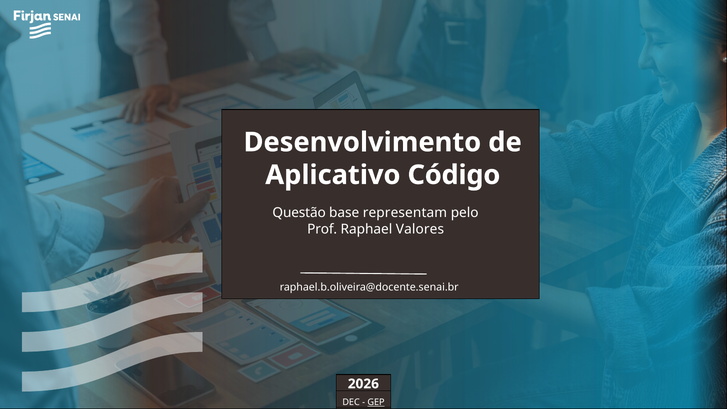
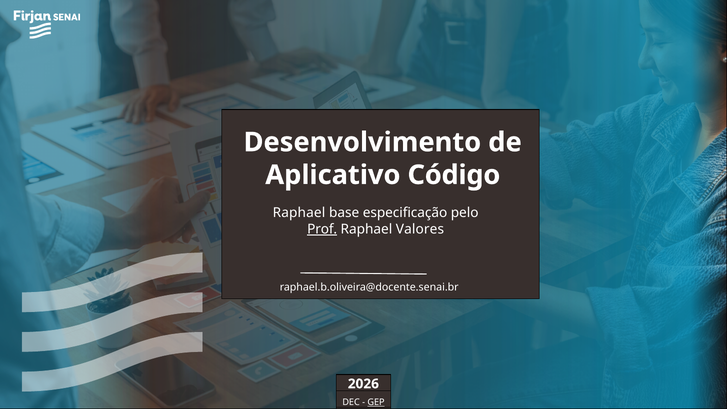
Questão: Questão -> Raphael (299, 213)
representam: representam -> especificação (405, 213)
Prof underline: none -> present (322, 229)
